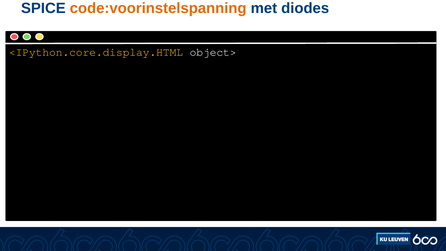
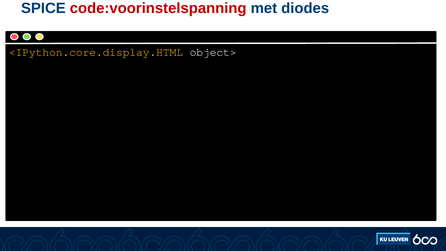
code:voorinstelspanning colour: orange -> red (158, 8)
